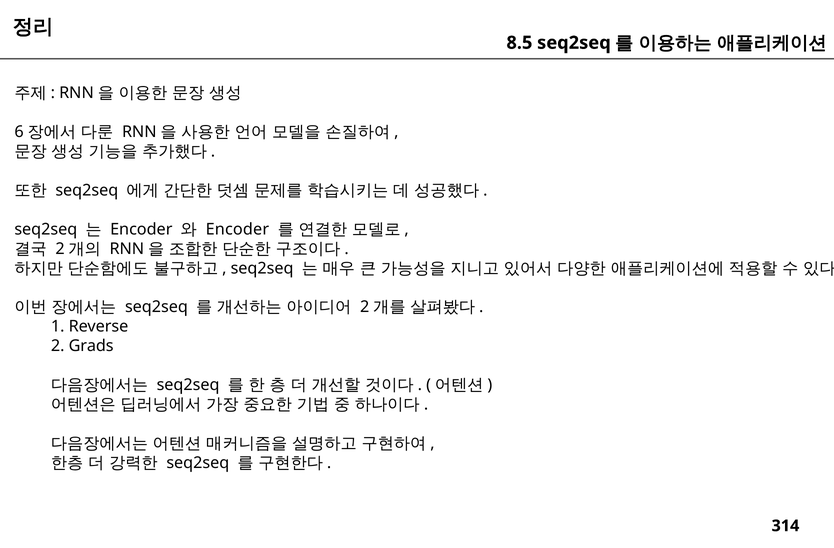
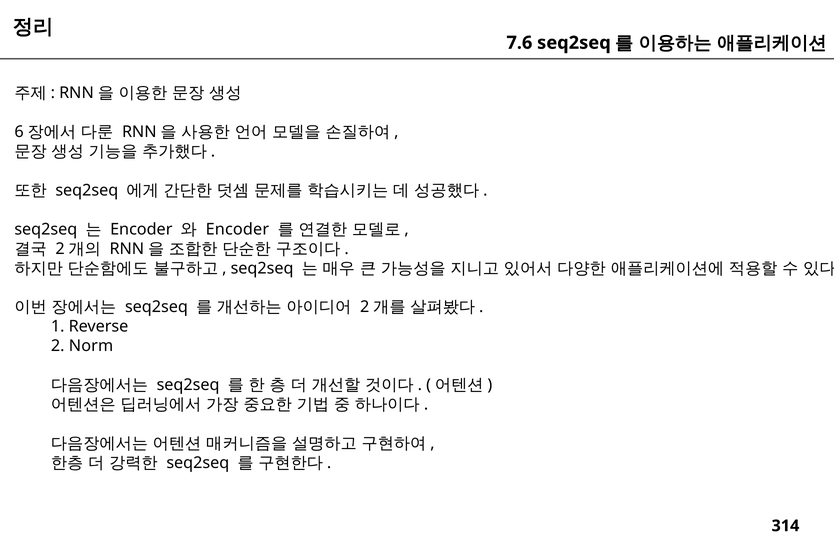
8.5: 8.5 -> 7.6 (519, 43)
Grads: Grads -> Norm (91, 346)
